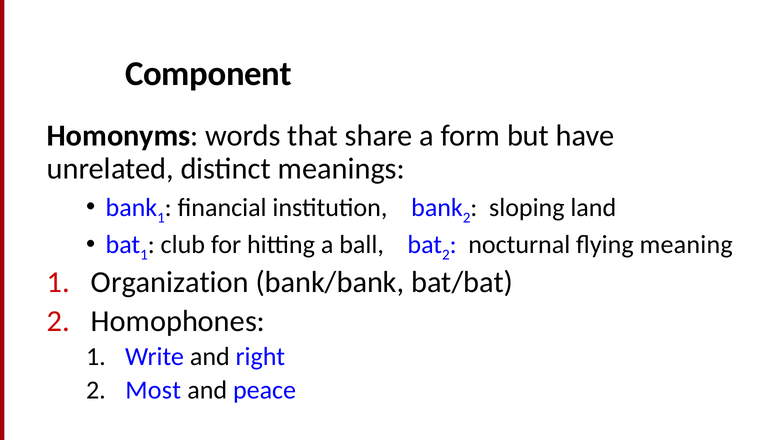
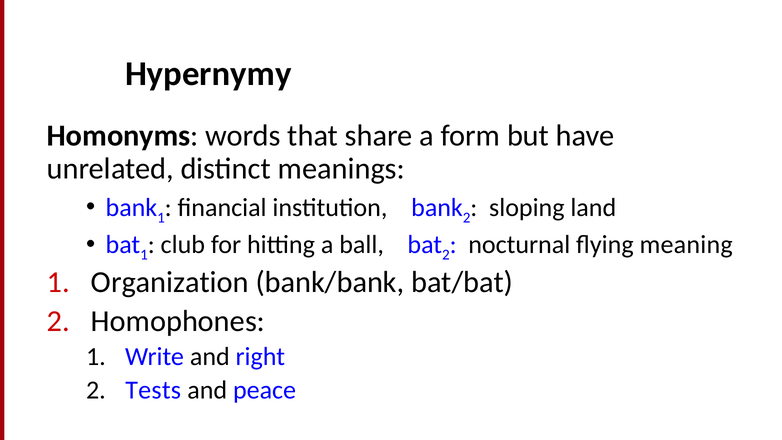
Component: Component -> Hypernymy (208, 74)
Most: Most -> Tests (153, 390)
